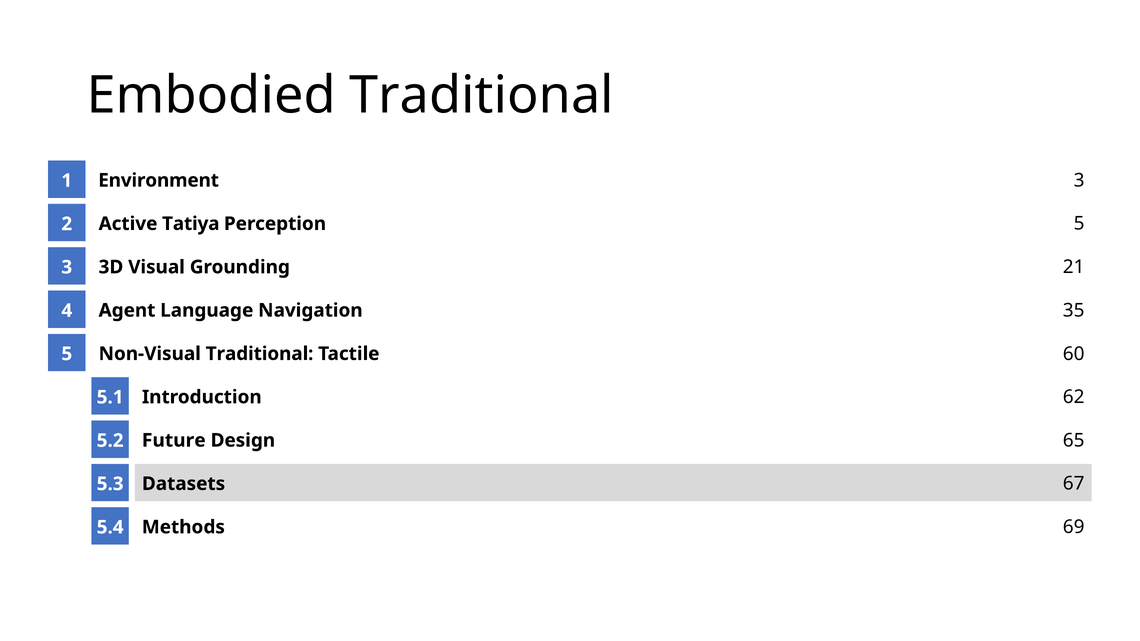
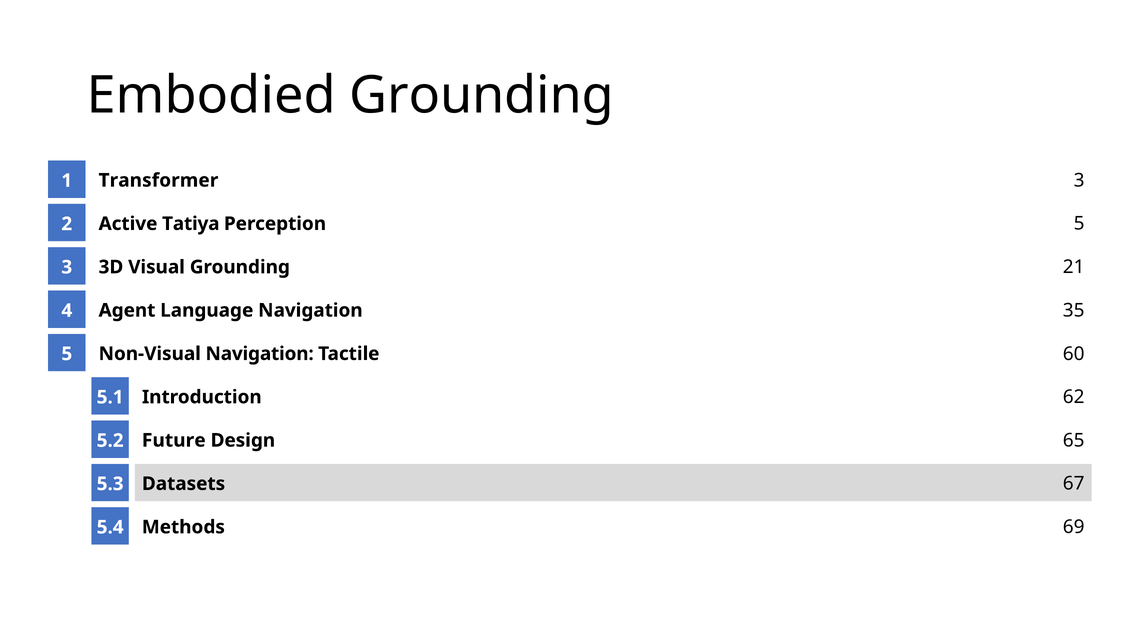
Embodied Traditional: Traditional -> Grounding (482, 96)
Environment: Environment -> Transformer (158, 180)
Non-Visual Traditional: Traditional -> Navigation (260, 354)
